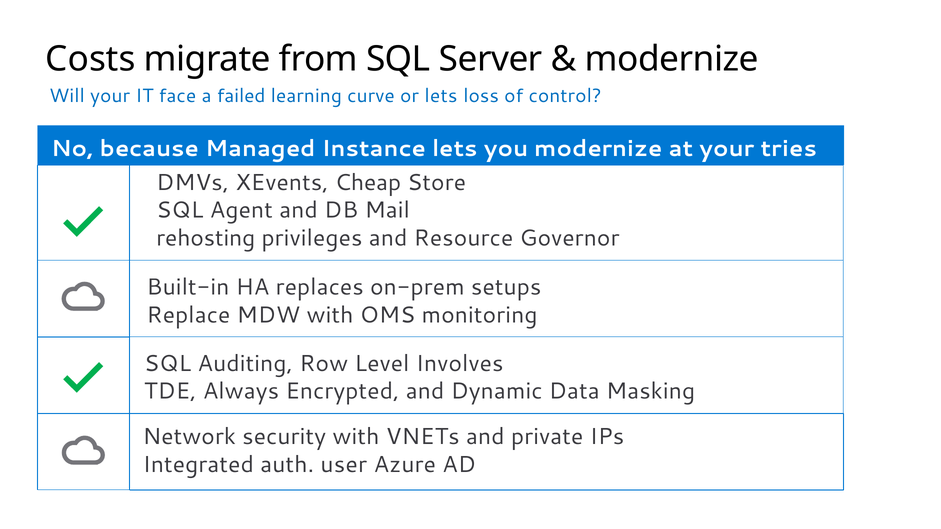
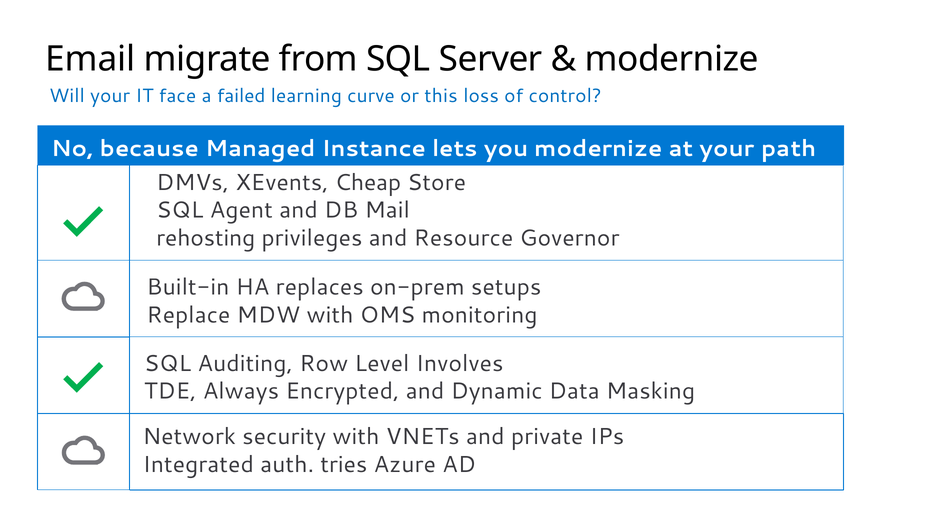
Costs: Costs -> Email (90, 59)
or lets: lets -> this (441, 96)
tries: tries -> path (789, 149)
user: user -> tries (344, 465)
